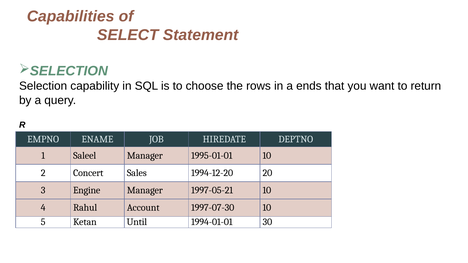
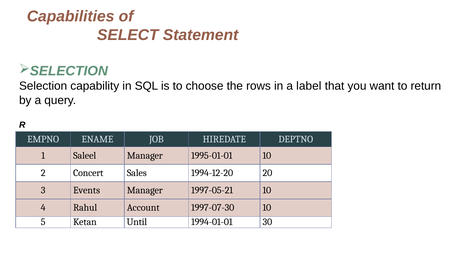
ends: ends -> label (309, 86)
Engine: Engine -> Events (87, 190)
